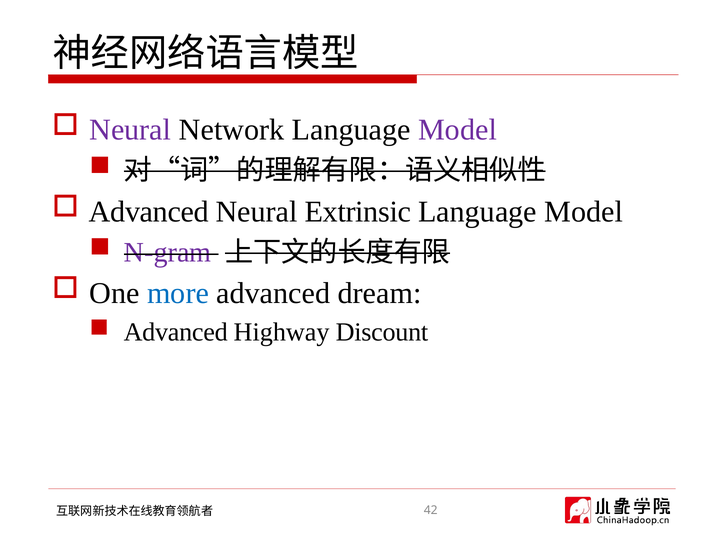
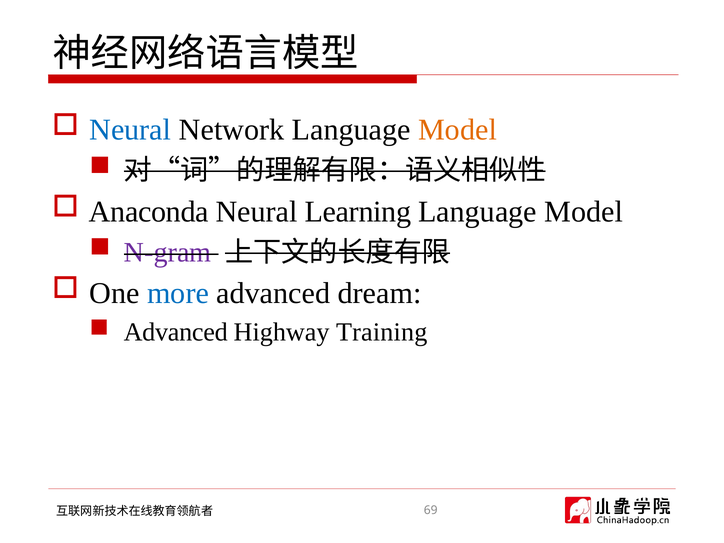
Neural colour: purple -> blue (130, 130)
Model colour: purple -> orange (458, 130)
Advanced: Advanced -> Anaconda (149, 212)
Extrinsic: Extrinsic -> Learning (358, 212)
Discount: Discount -> Training (382, 332)
42: 42 -> 69 (431, 510)
